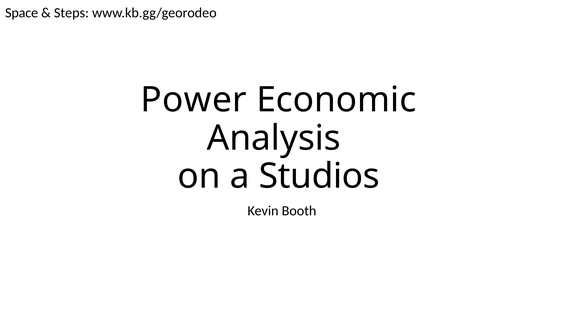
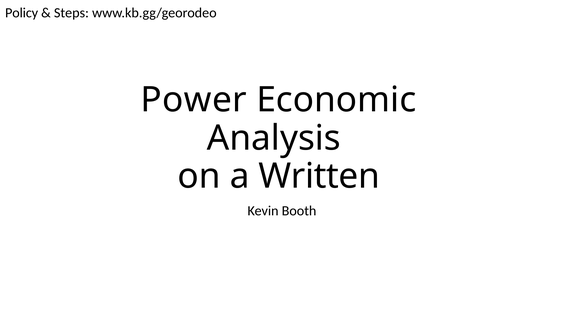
Space: Space -> Policy (22, 13)
Studios: Studios -> Written (319, 176)
